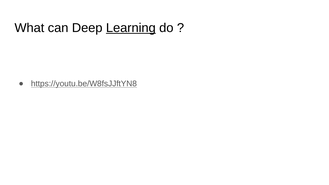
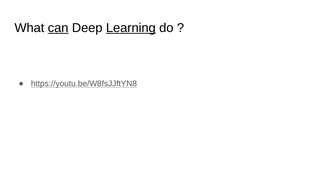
can underline: none -> present (58, 28)
